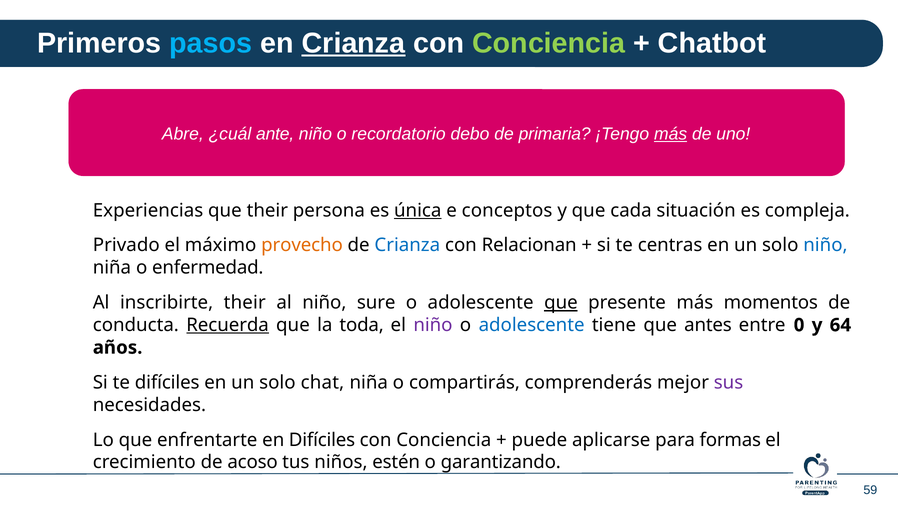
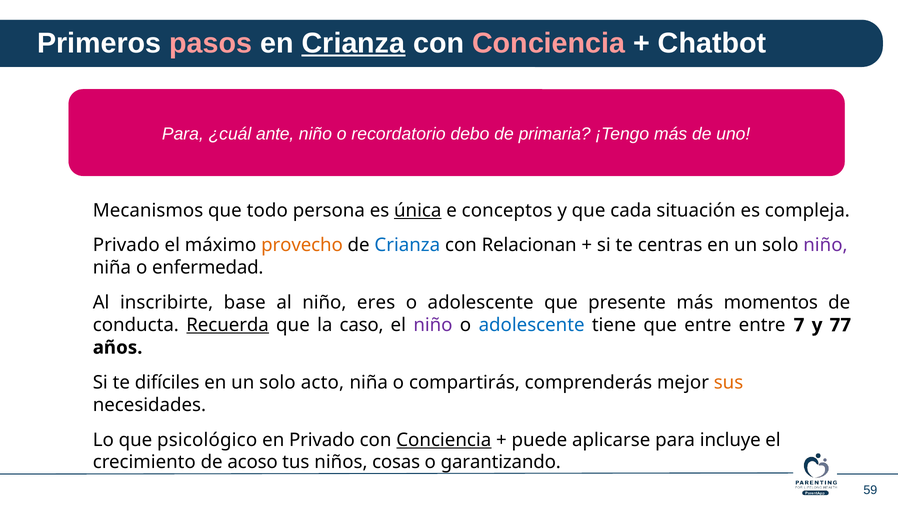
pasos colour: light blue -> pink (211, 43)
Conciencia colour: light green -> pink (549, 43)
Abre: Abre -> Para (183, 134)
más underline: present -> none (671, 134)
Experiencias: Experiencias -> Mecanismos (148, 210)
que their: their -> todo (267, 210)
niño colour: blue -> purple (825, 245)
inscribirte their: their -> base (245, 303)
sure: sure -> eres (376, 303)
que underline: present -> none (561, 303)
toda: toda -> caso (362, 325)
que antes: antes -> entre (708, 325)
0: 0 -> 7 (799, 325)
64: 64 -> 77 (840, 325)
chat: chat -> acto (322, 383)
sus colour: purple -> orange (729, 383)
enfrentarte: enfrentarte -> psicológico (207, 440)
en Difíciles: Difíciles -> Privado (322, 440)
Conciencia underline: none -> present (444, 440)
formas: formas -> incluye (730, 440)
estén: estén -> cosas (396, 462)
